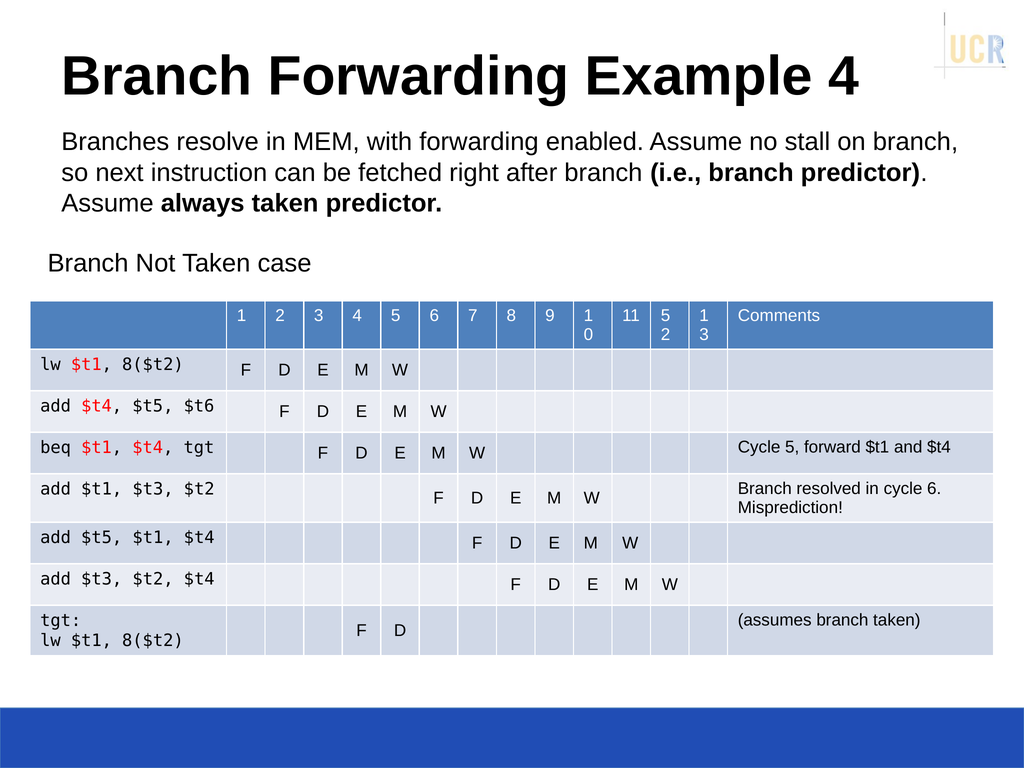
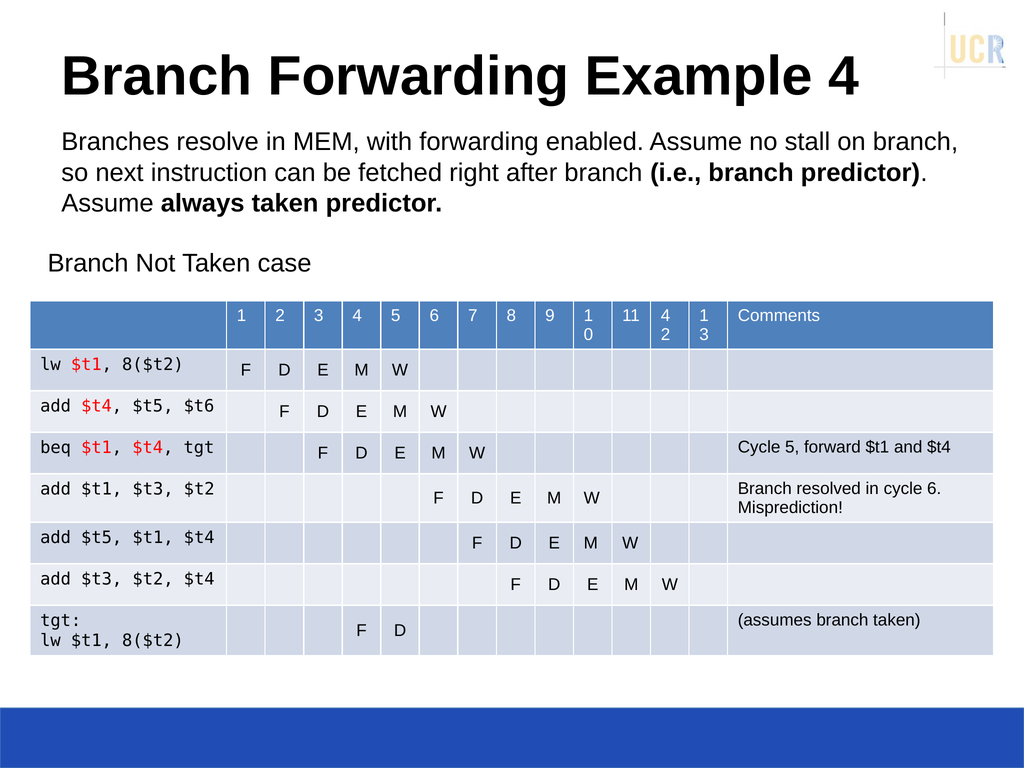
11 5: 5 -> 4 (666, 316)
